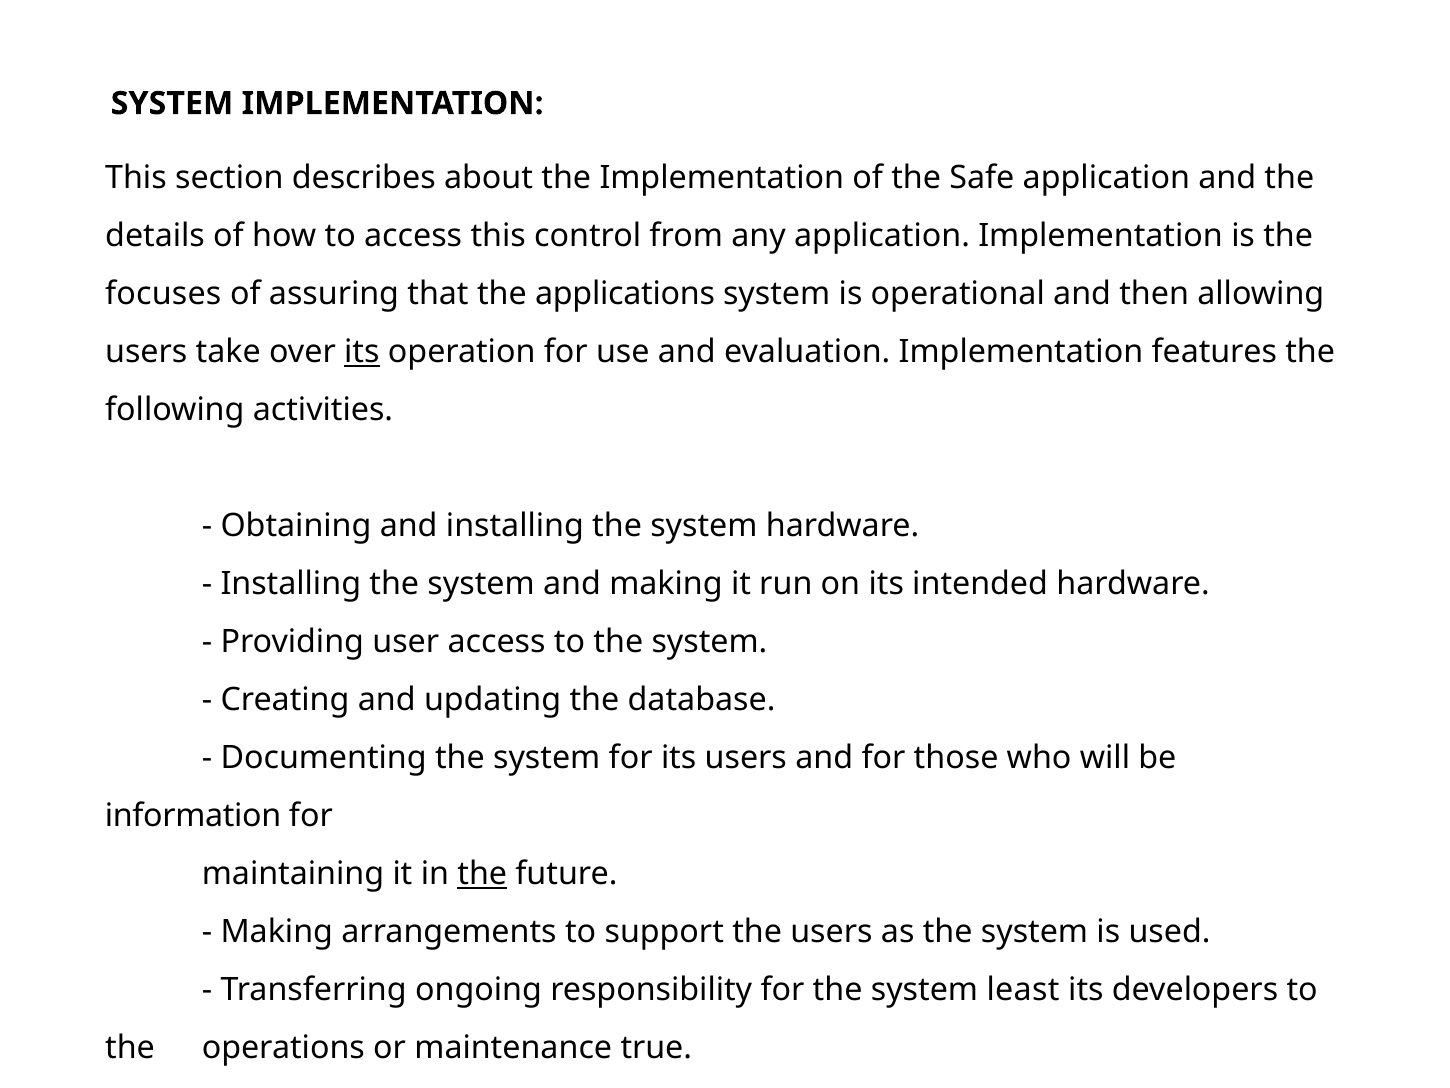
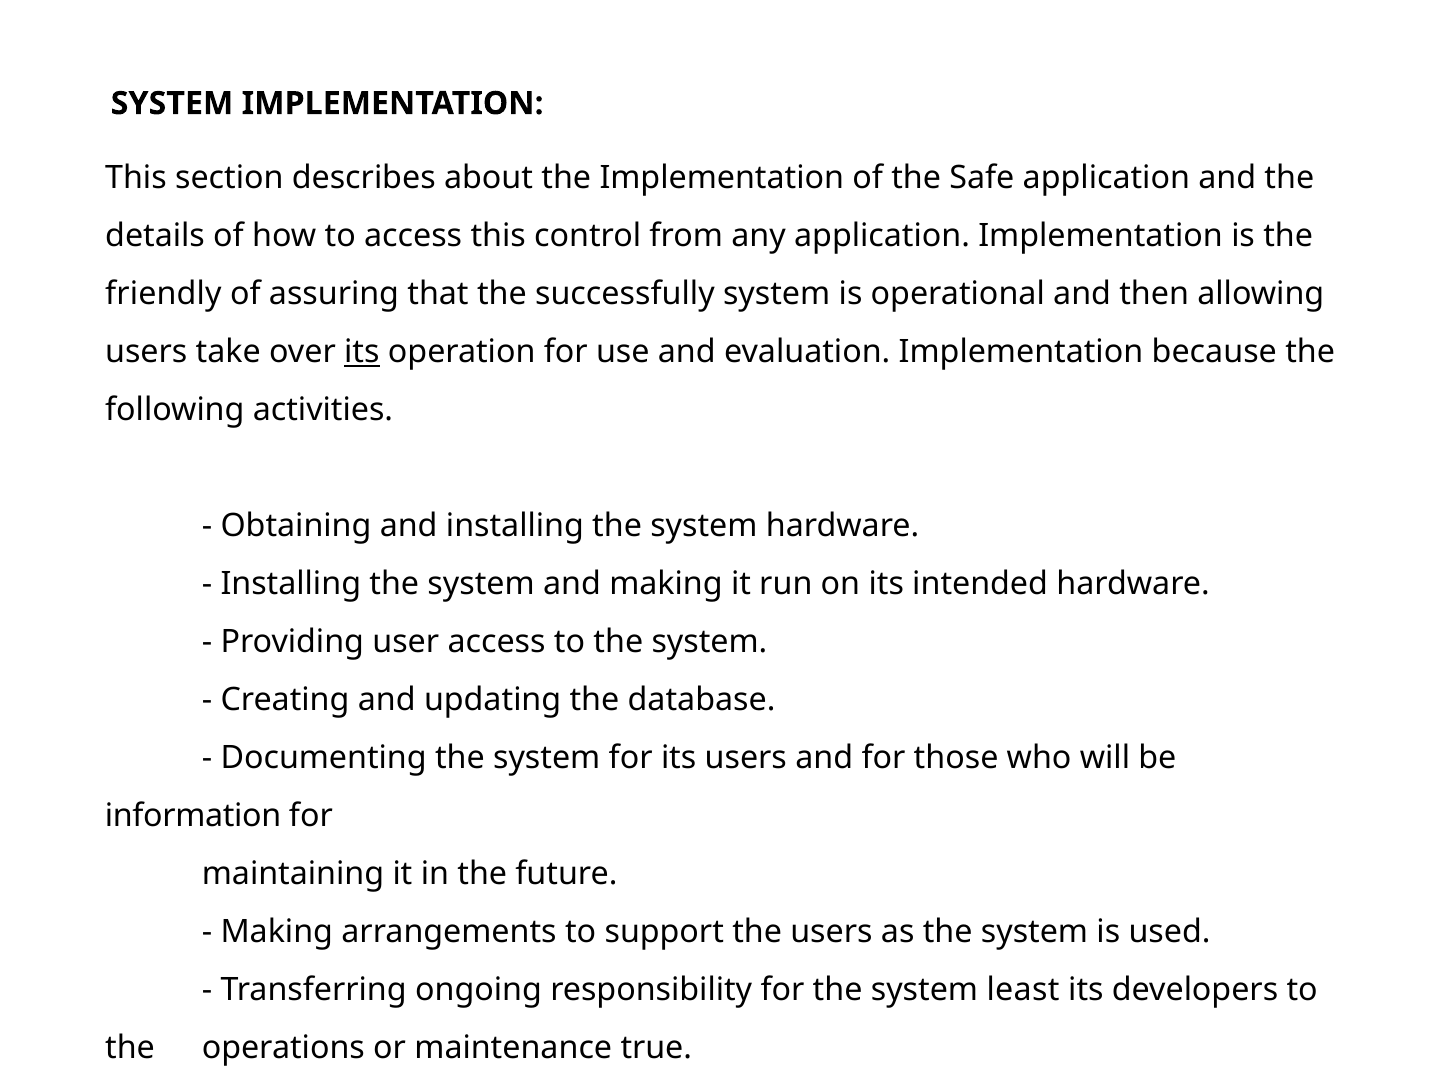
focuses: focuses -> friendly (163, 294)
applications: applications -> successfully (625, 294)
features: features -> because (1214, 352)
the underline: present -> none (482, 874)
